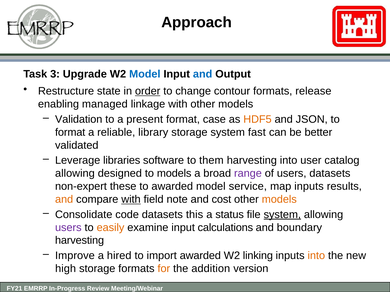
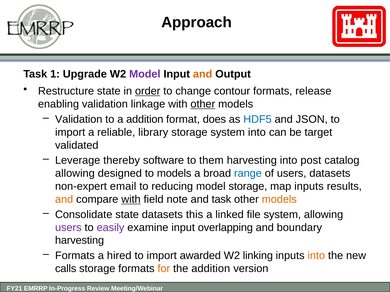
3: 3 -> 1 (55, 74)
Model colour: blue -> purple (145, 74)
and colour: blue -> orange (203, 74)
enabling managed: managed -> validation (105, 104)
other underline: none -> present (203, 104)
a present: present -> addition (145, 119)
case: case -> does (214, 119)
HDF5 colour: orange -> blue (257, 119)
format: format -> import (70, 132)
system fast: fast -> into (257, 132)
better: better -> target (318, 132)
libraries: libraries -> thereby (122, 161)
user: user -> post (311, 161)
range colour: purple -> blue (248, 174)
these: these -> email (123, 187)
to awarded: awarded -> reducing (172, 187)
model service: service -> storage (248, 187)
and cost: cost -> task (221, 200)
Consolidate code: code -> state (127, 215)
status: status -> linked (230, 215)
system underline: present -> none (282, 215)
easily colour: orange -> purple (110, 228)
calculations: calculations -> overlapping (225, 228)
Improve: Improve -> Formats (75, 256)
high: high -> calls (66, 269)
